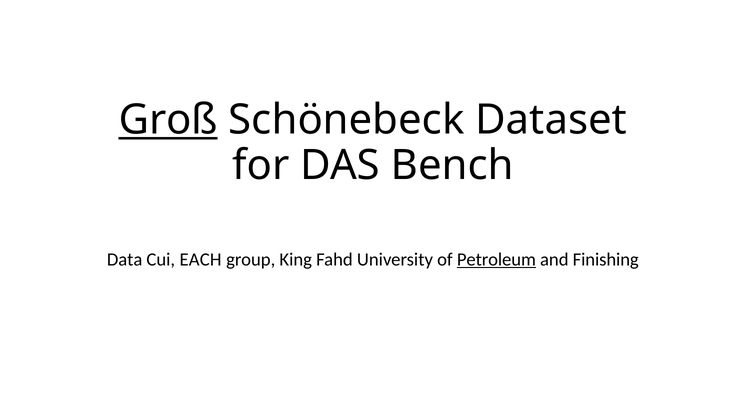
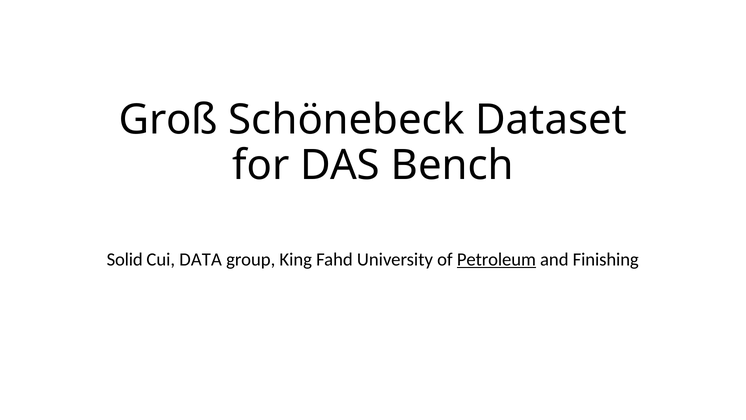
Groß underline: present -> none (168, 120)
Data: Data -> Solid (125, 259)
EACH: EACH -> DATA (201, 259)
